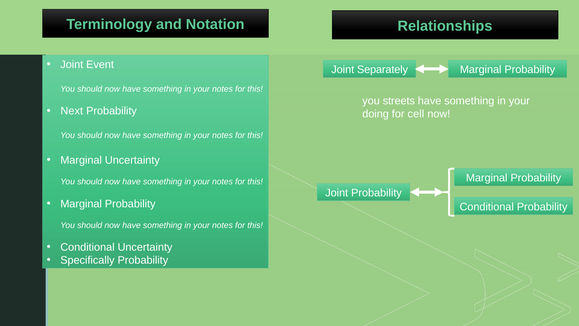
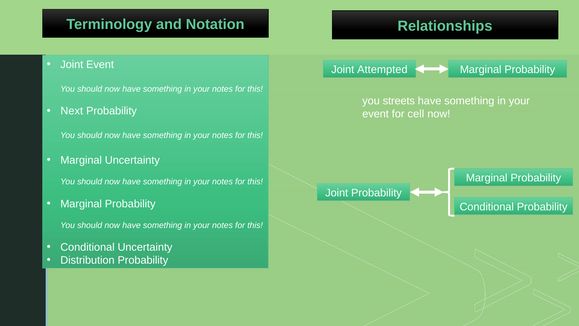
Separately: Separately -> Attempted (382, 70)
doing: doing -> event (376, 114)
Specifically: Specifically -> Distribution (87, 260)
